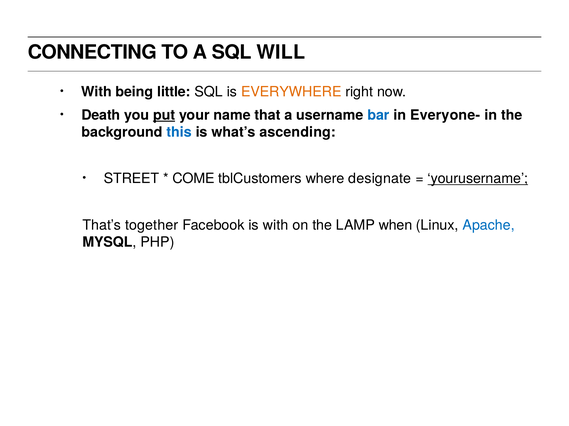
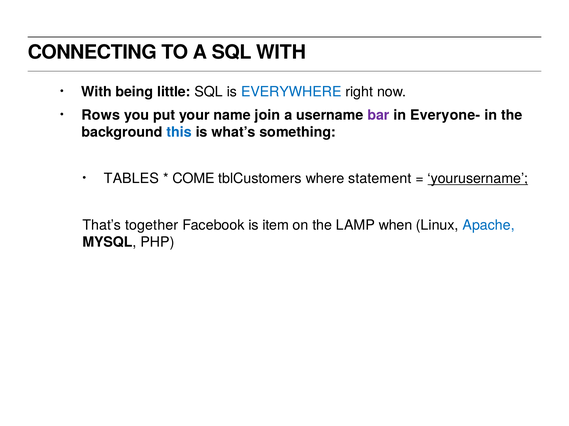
SQL WILL: WILL -> WITH (281, 53)
EVERYWHERE colour: orange -> blue (291, 92)
Death: Death -> Rows (101, 115)
put underline: present -> none (164, 115)
that: that -> join (267, 115)
bar colour: blue -> purple (378, 115)
ascending: ascending -> something (298, 132)
STREET: STREET -> TABLES (131, 179)
designate: designate -> statement (380, 179)
is with: with -> item (276, 225)
